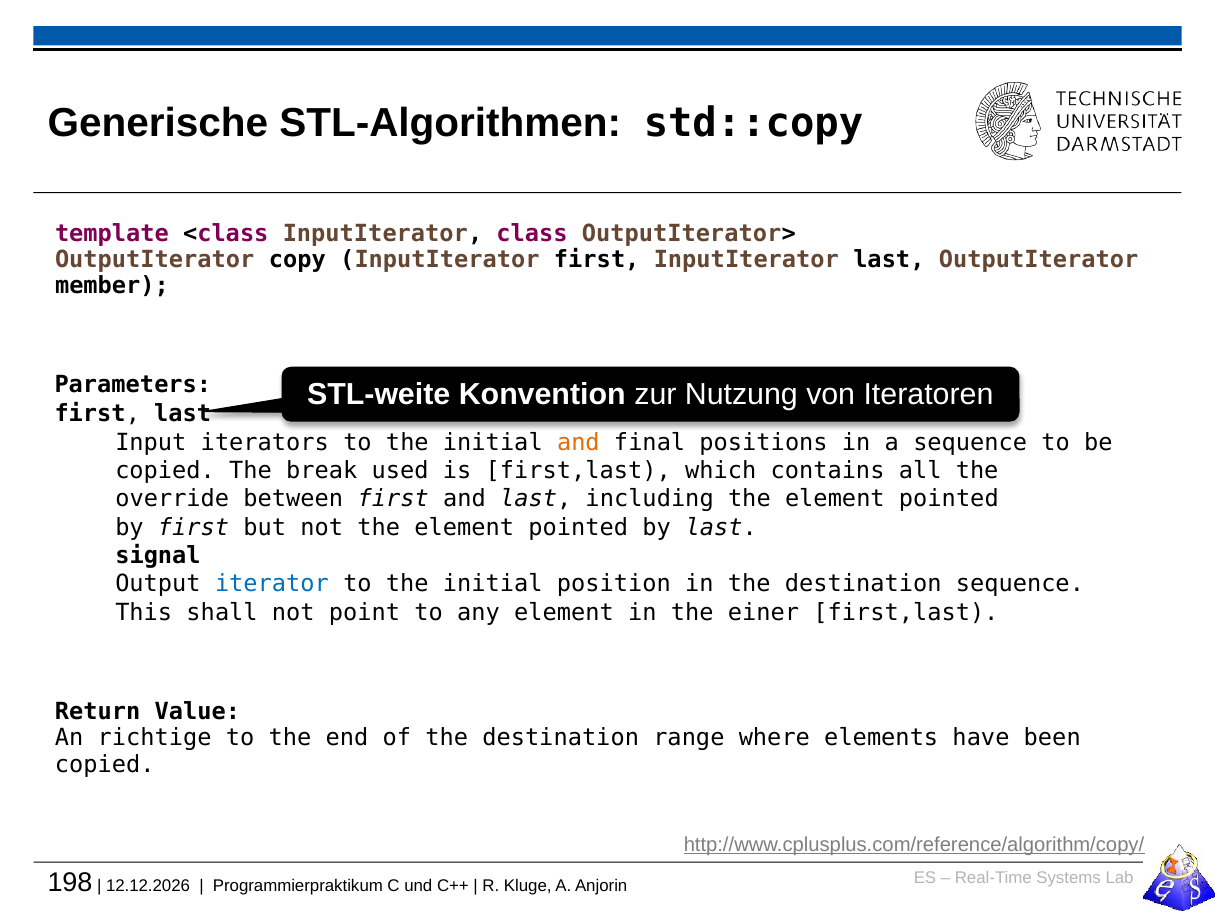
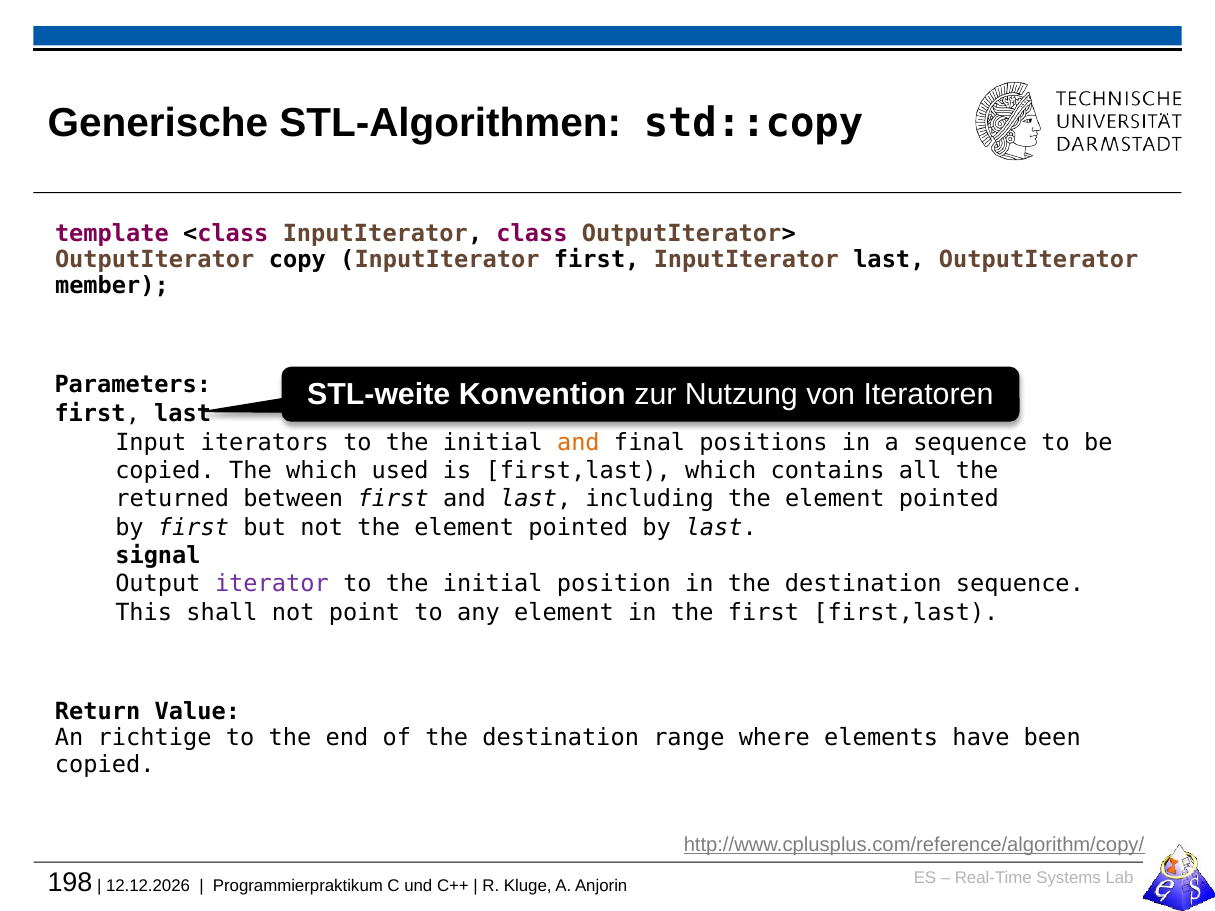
The break: break -> which (322, 471)
override: override -> returned (172, 499)
iterator colour: blue -> purple (272, 584)
the einer: einer -> first (763, 613)
